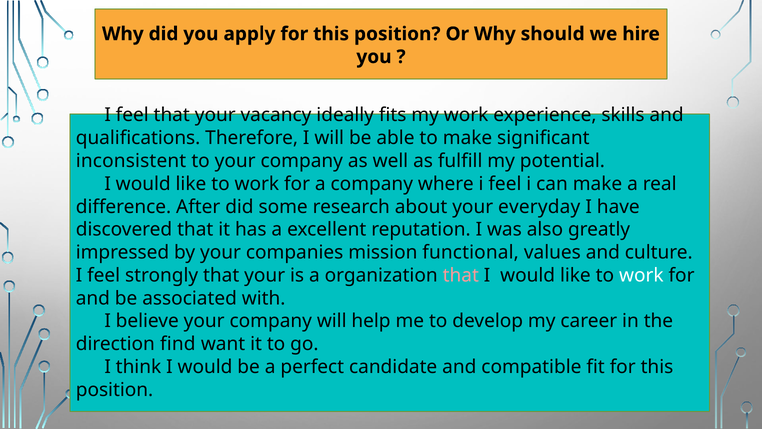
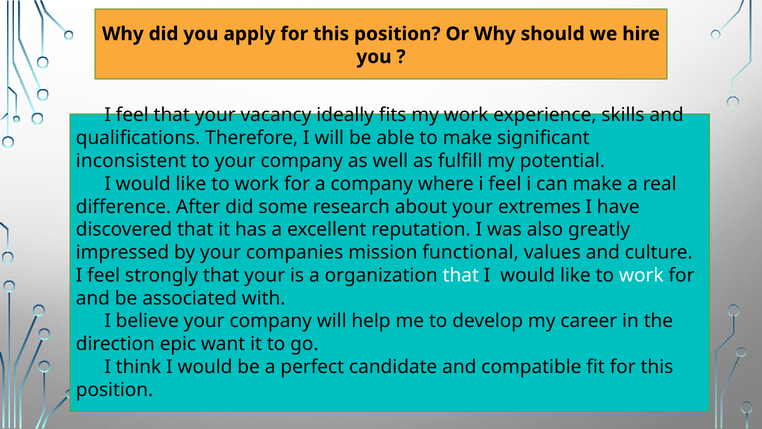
everyday: everyday -> extremes (539, 207)
that colour: pink -> white (461, 275)
find: find -> epic (178, 344)
